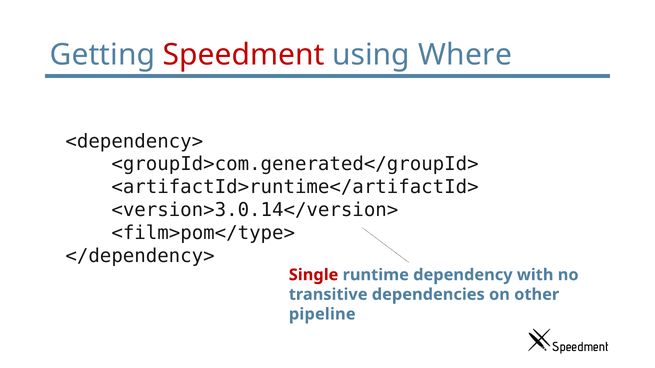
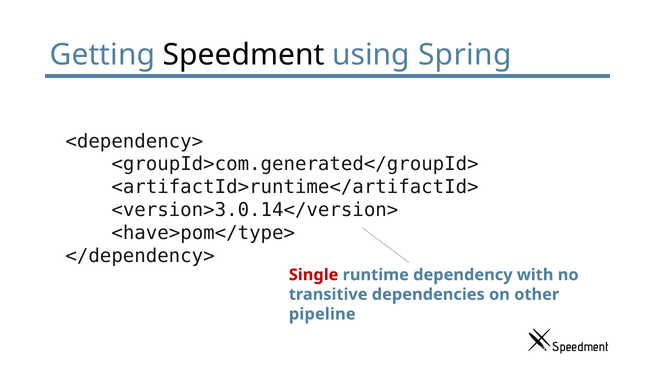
Speedment colour: red -> black (244, 55)
Where: Where -> Spring (465, 55)
<film>pom</type>: <film>pom</type> -> <have>pom</type> (203, 233)
